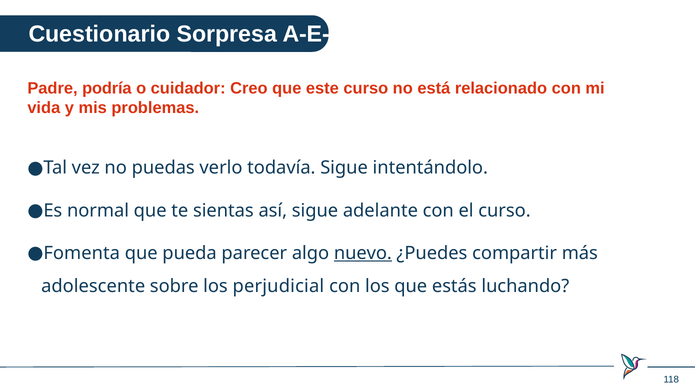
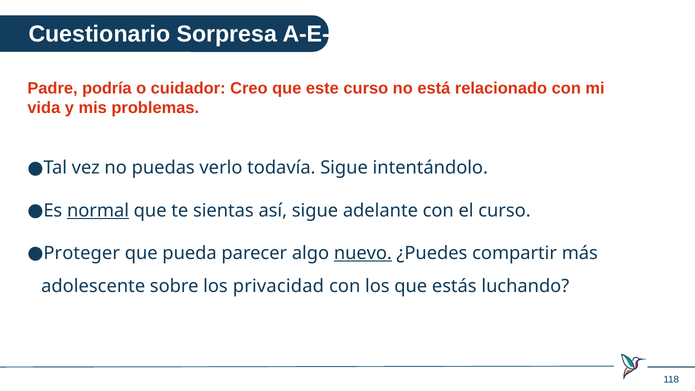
normal underline: none -> present (98, 210)
Fomenta: Fomenta -> Proteger (82, 253)
perjudicial: perjudicial -> privacidad (278, 286)
